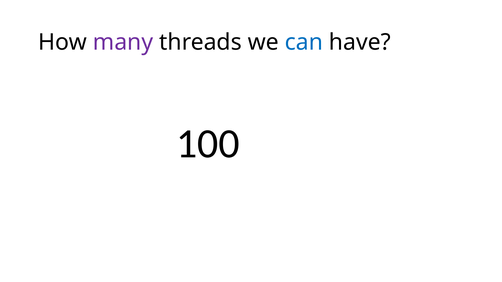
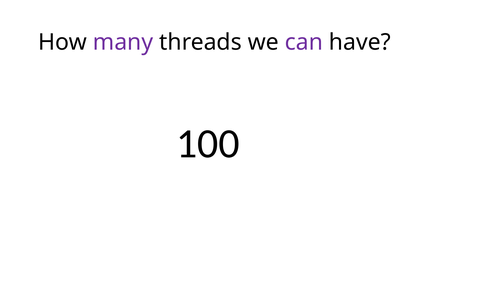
can colour: blue -> purple (304, 42)
